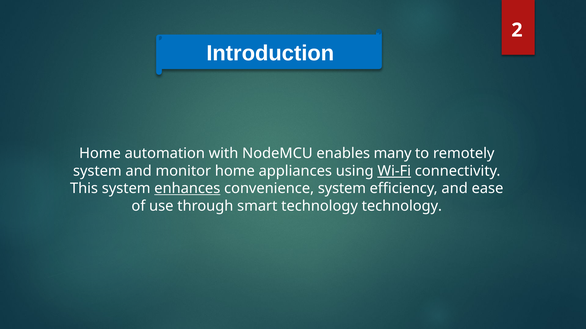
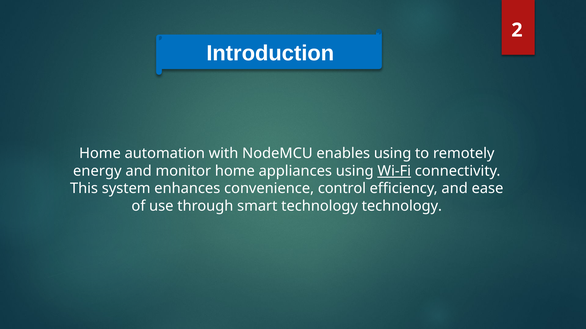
enables many: many -> using (393, 154)
system: system -> energy (97, 171)
enhances underline: present -> none (187, 189)
convenience system: system -> control (342, 189)
